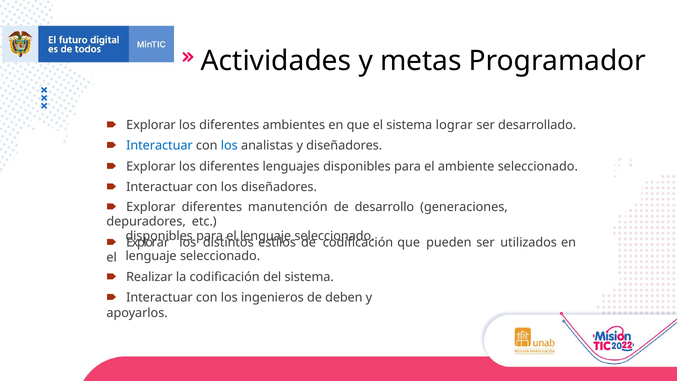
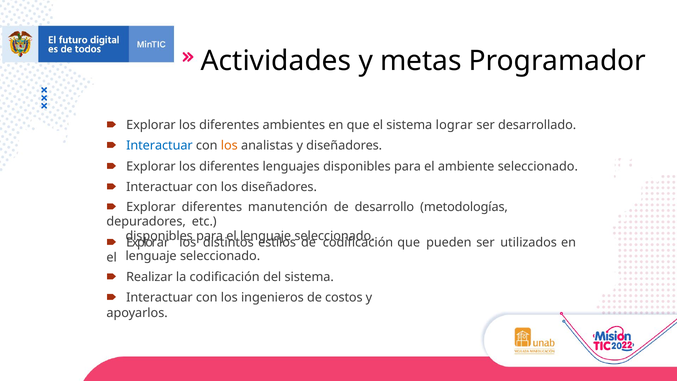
los colour: blue -> orange (229, 146)
generaciones: generaciones -> metodologías (464, 207)
deben: deben -> costos (344, 298)
